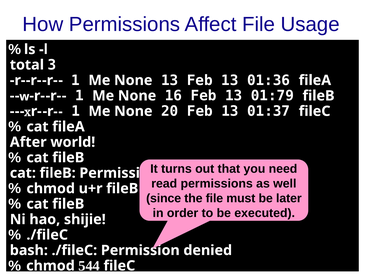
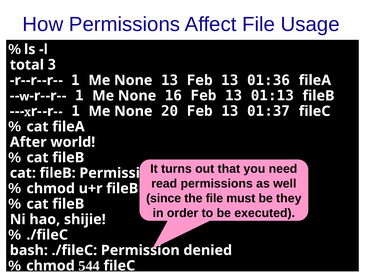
01:79: 01:79 -> 01:13 (272, 96)
later: later -> they (289, 198)
